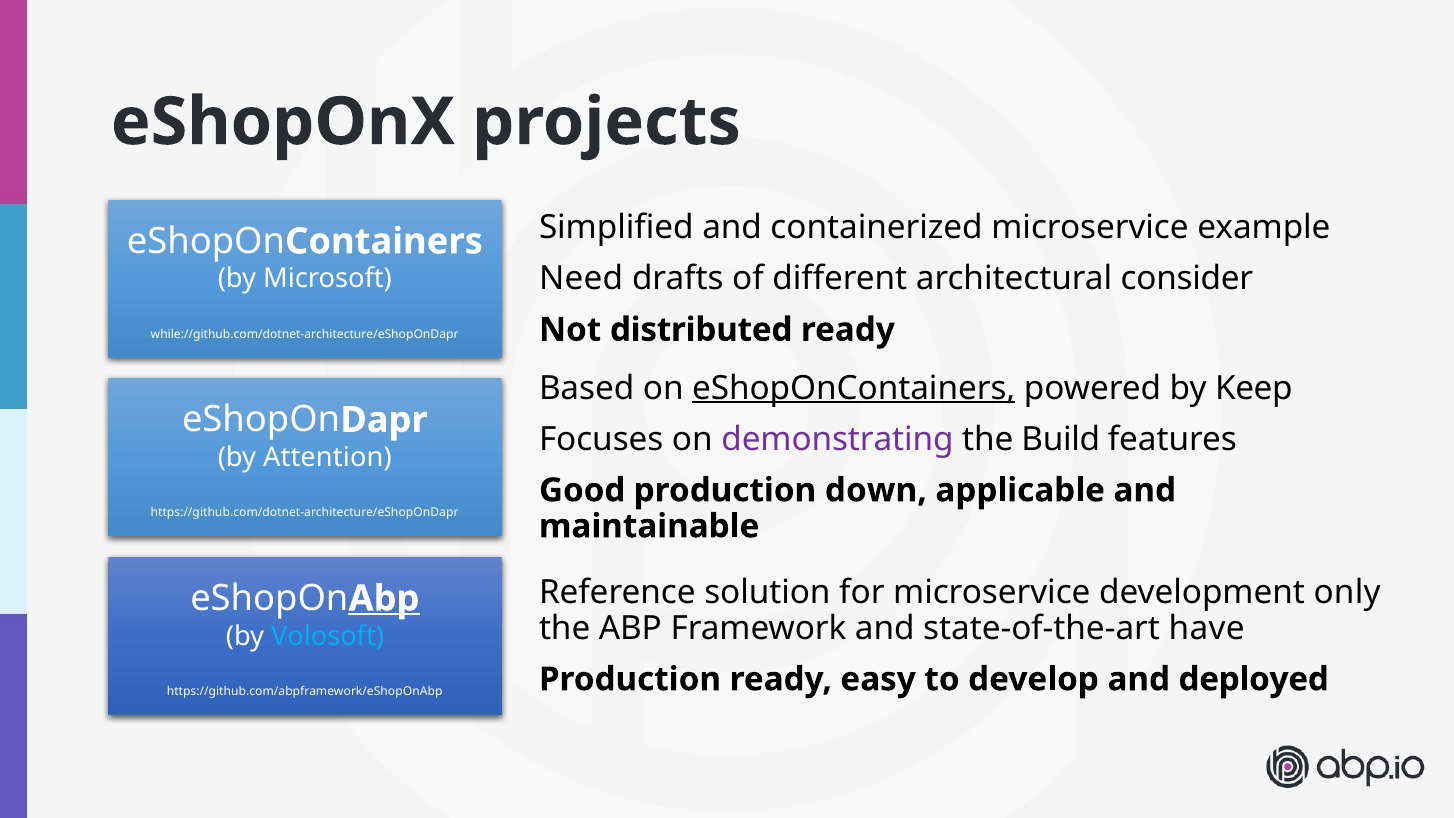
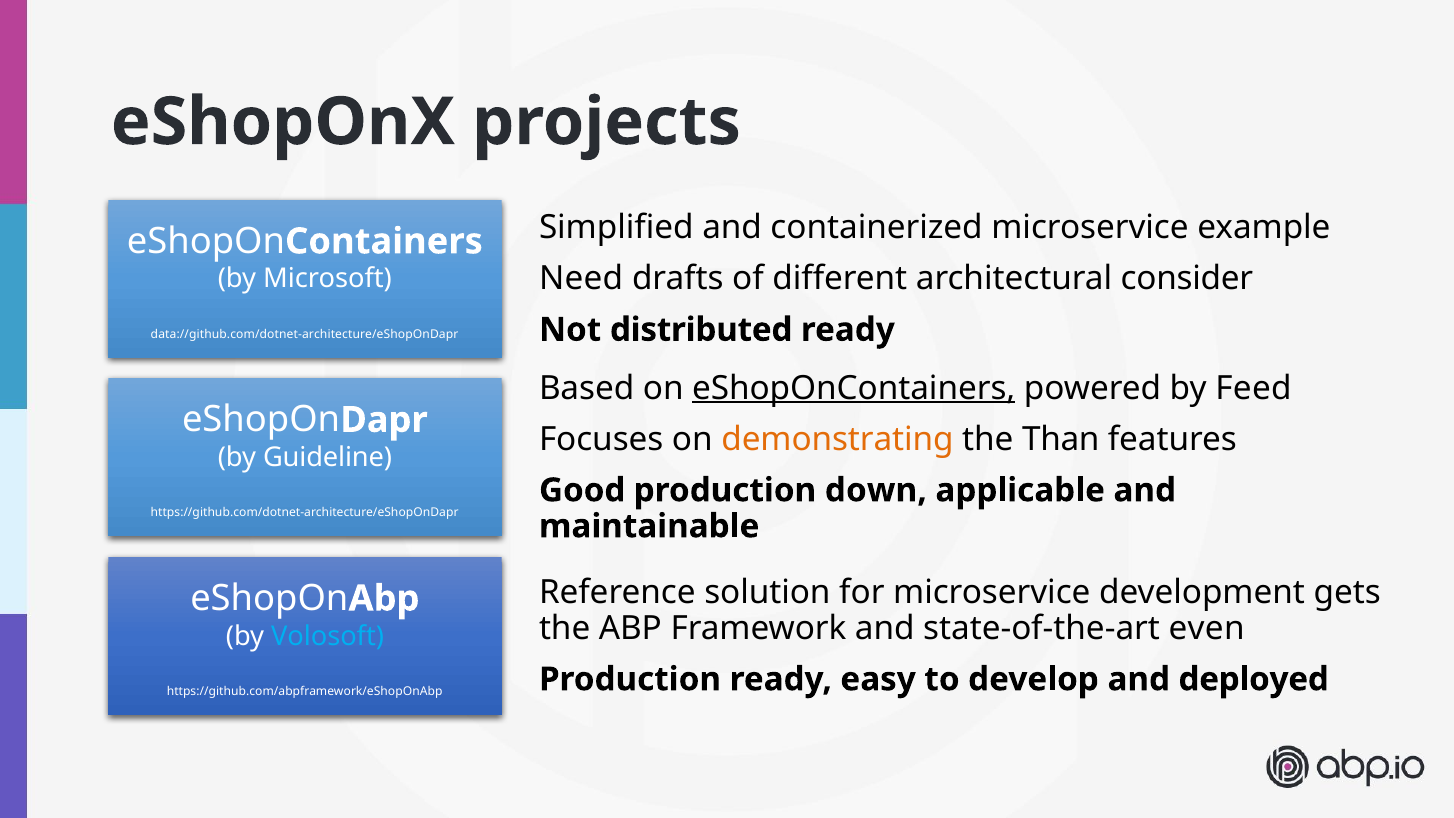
while://github.com/dotnet-architecture/eShopOnDapr: while://github.com/dotnet-architecture/eShopOnDapr -> data://github.com/dotnet-architecture/eShopOnDapr (305, 334)
Keep: Keep -> Feed (1254, 388)
demonstrating colour: purple -> orange (837, 439)
Build: Build -> Than (1061, 439)
Attention: Attention -> Guideline (328, 457)
only: only -> gets (1347, 592)
Abp underline: present -> none (384, 598)
have: have -> even (1207, 628)
